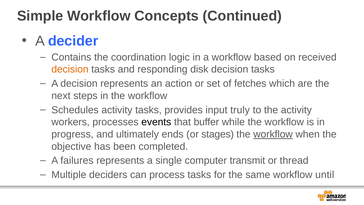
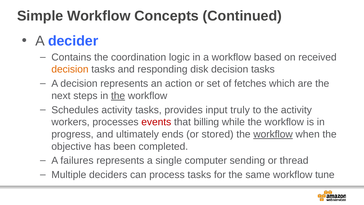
the underline: none -> present (118, 96)
events colour: black -> red (156, 122)
buffer: buffer -> billing (206, 122)
stages: stages -> stored (218, 134)
transmit: transmit -> sending (247, 160)
until: until -> tune (325, 175)
